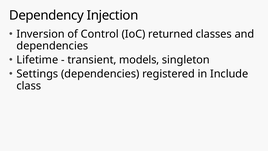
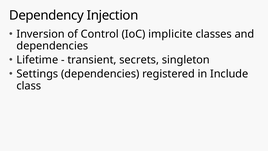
returned: returned -> implicite (170, 34)
models: models -> secrets (139, 60)
